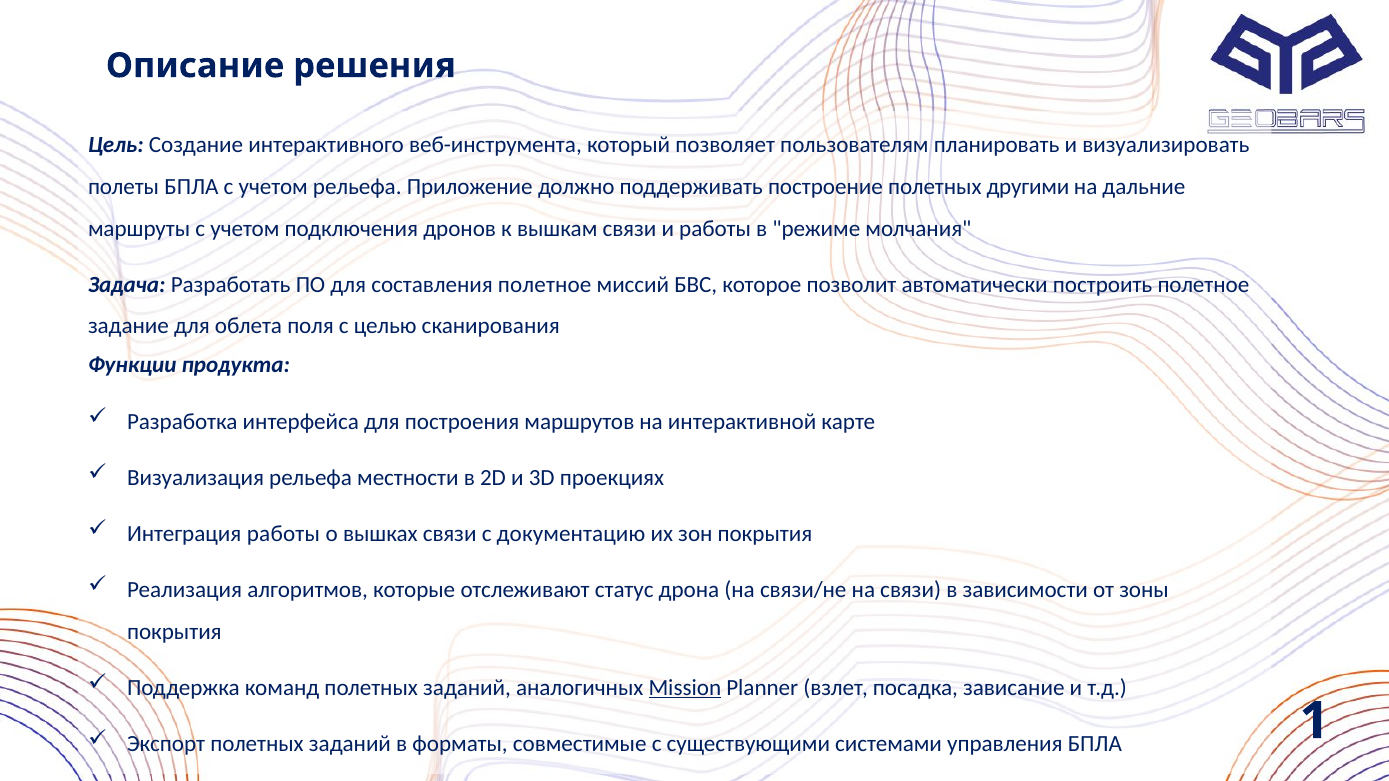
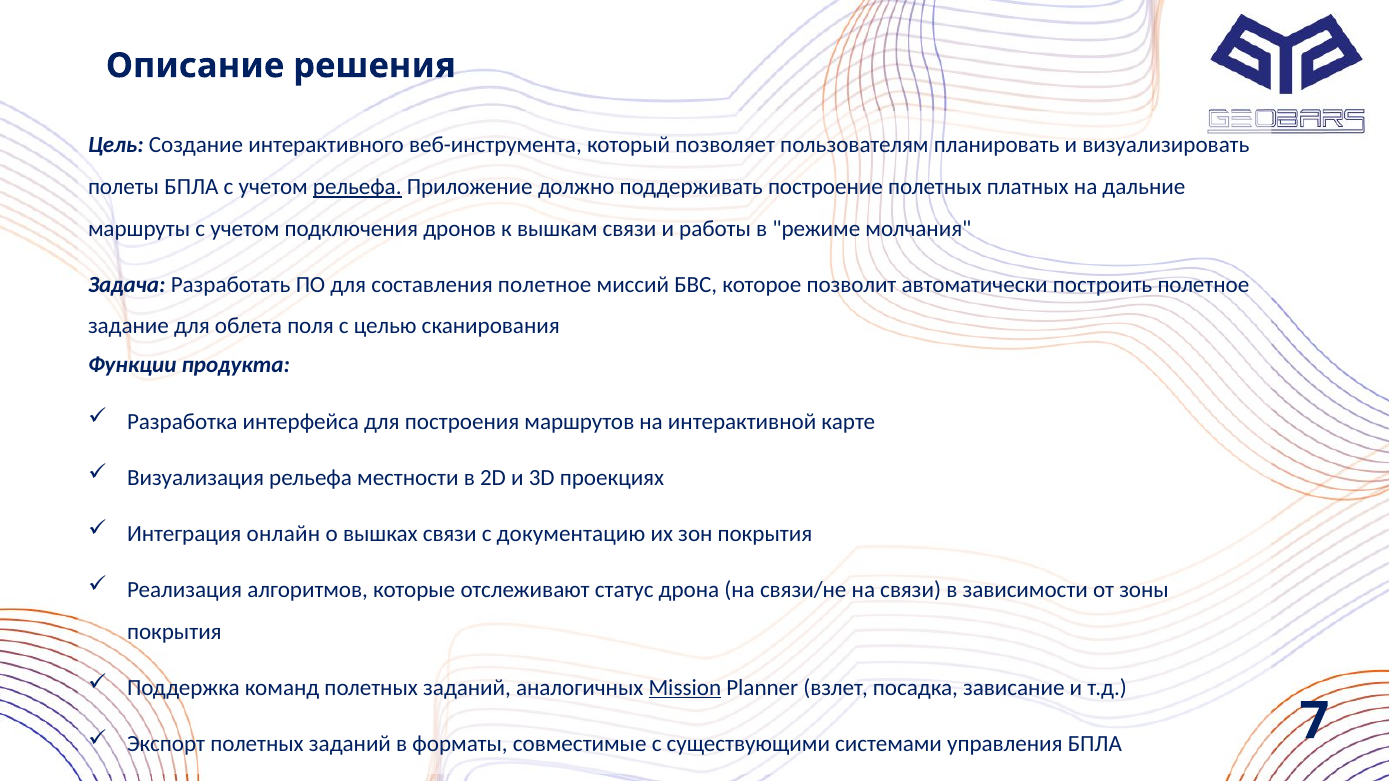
рельефа underline: none -> present (357, 187)
другими: другими -> платных (1028, 187)
Интеграция работы: работы -> онлайн (283, 534)
1: 1 -> 7 (1314, 721)
